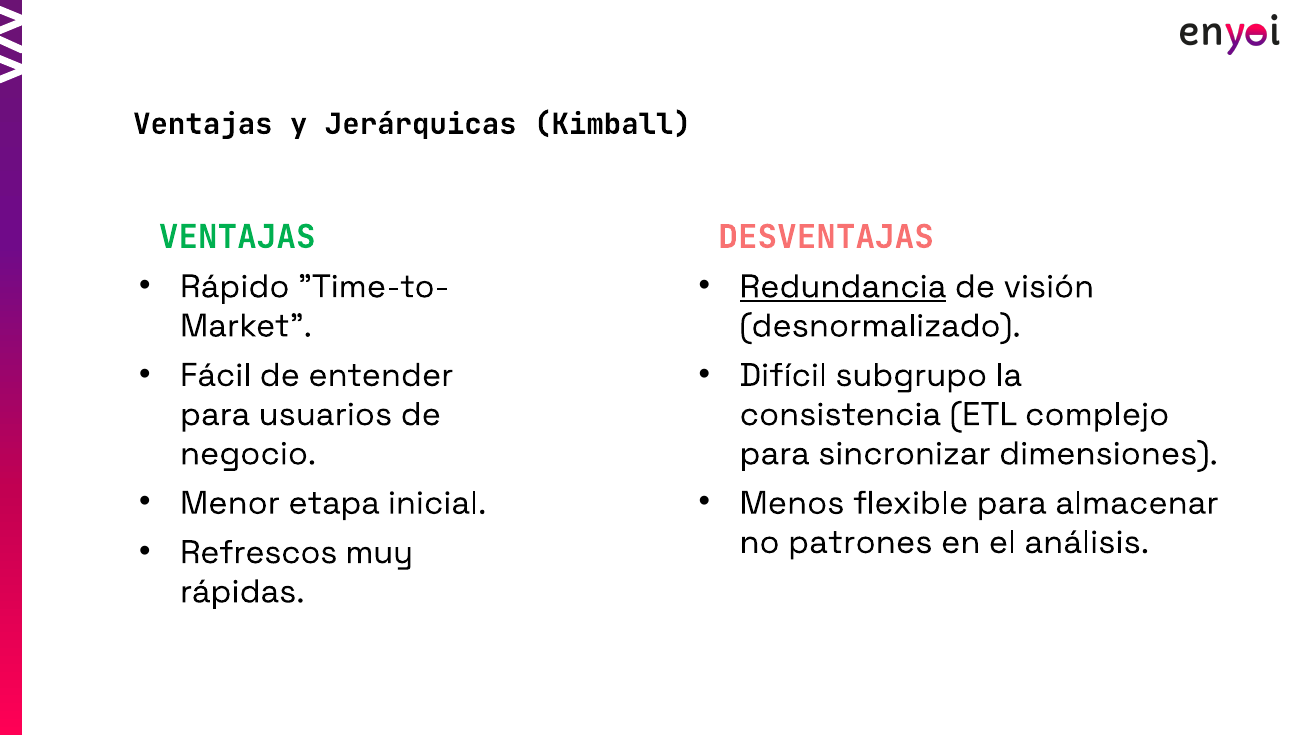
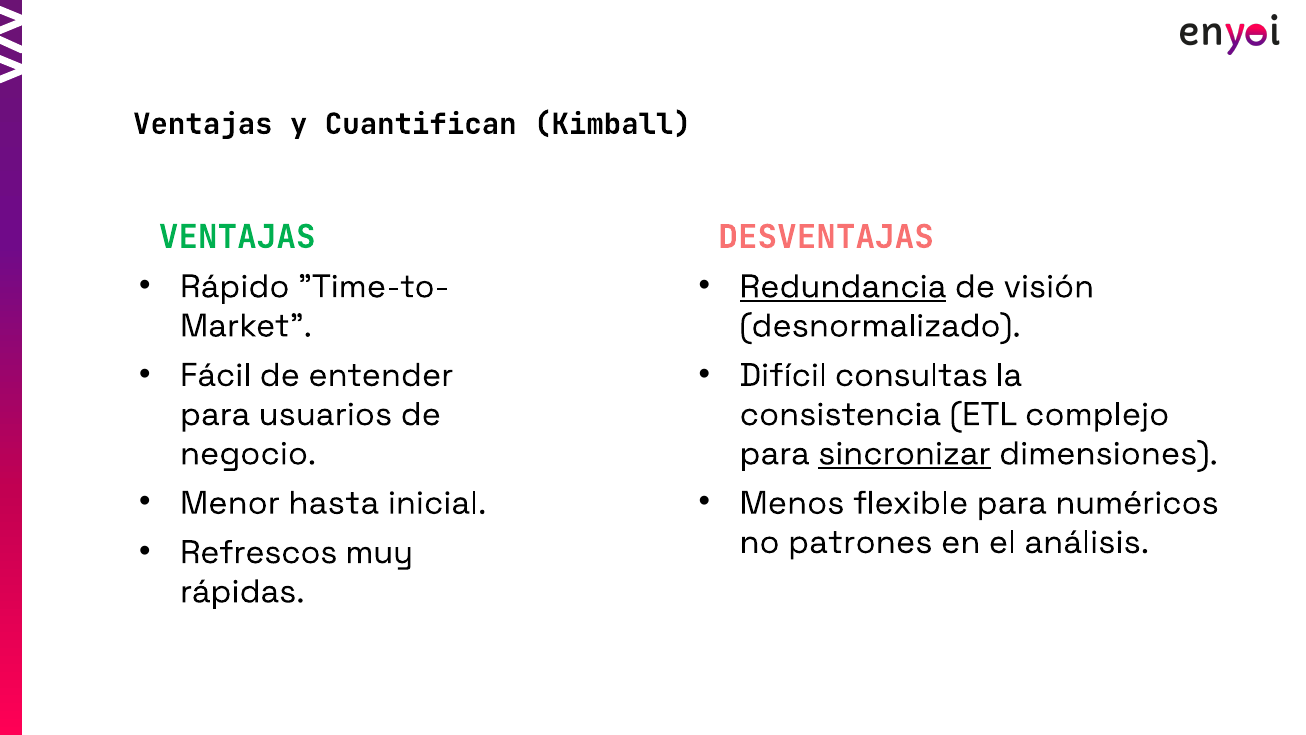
Jerárquicas: Jerárquicas -> Cuantifican (421, 124)
subgrupo: subgrupo -> consultas (911, 375)
sincronizar underline: none -> present (904, 453)
etapa: etapa -> hasta (334, 503)
almacenar: almacenar -> numéricos (1137, 503)
